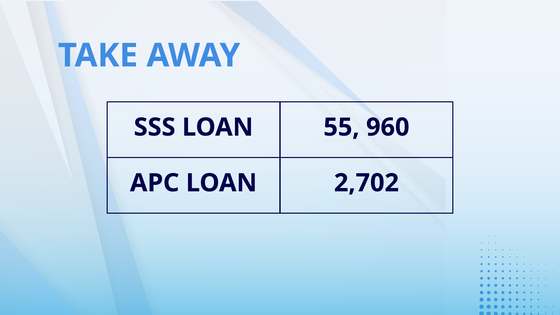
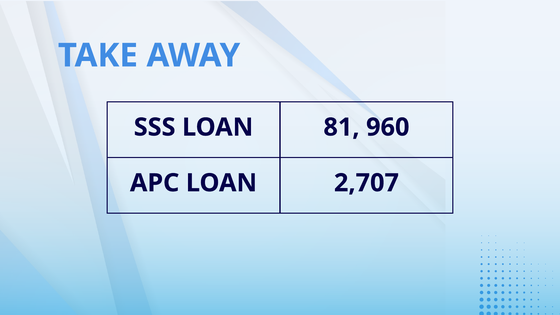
55: 55 -> 81 (341, 127)
2,702: 2,702 -> 2,707 (366, 183)
